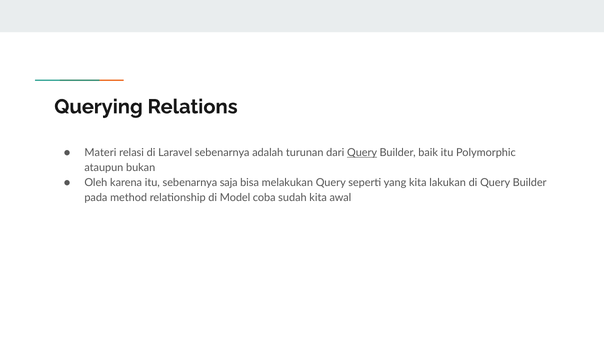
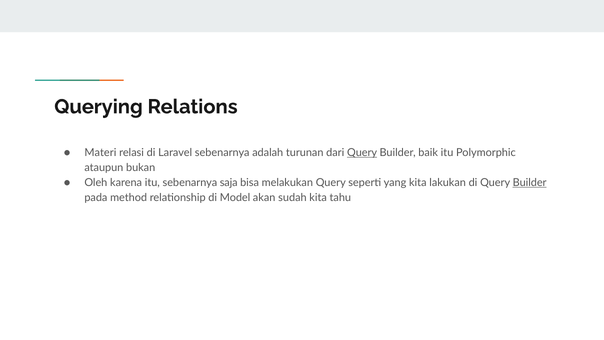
Builder underline: none -> present (530, 183)
coba: coba -> akan (264, 198)
awal: awal -> tahu (340, 198)
